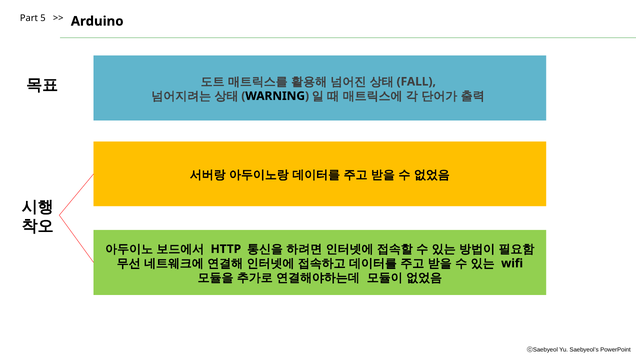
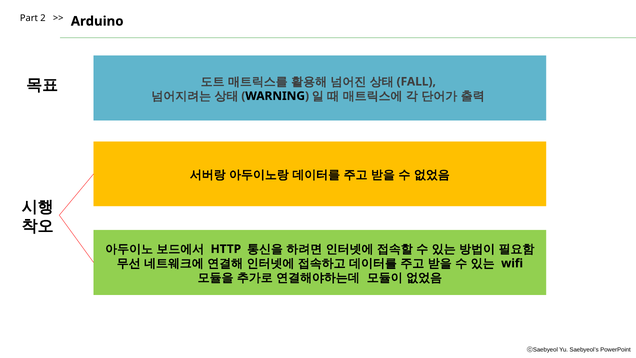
5: 5 -> 2 (43, 18)
